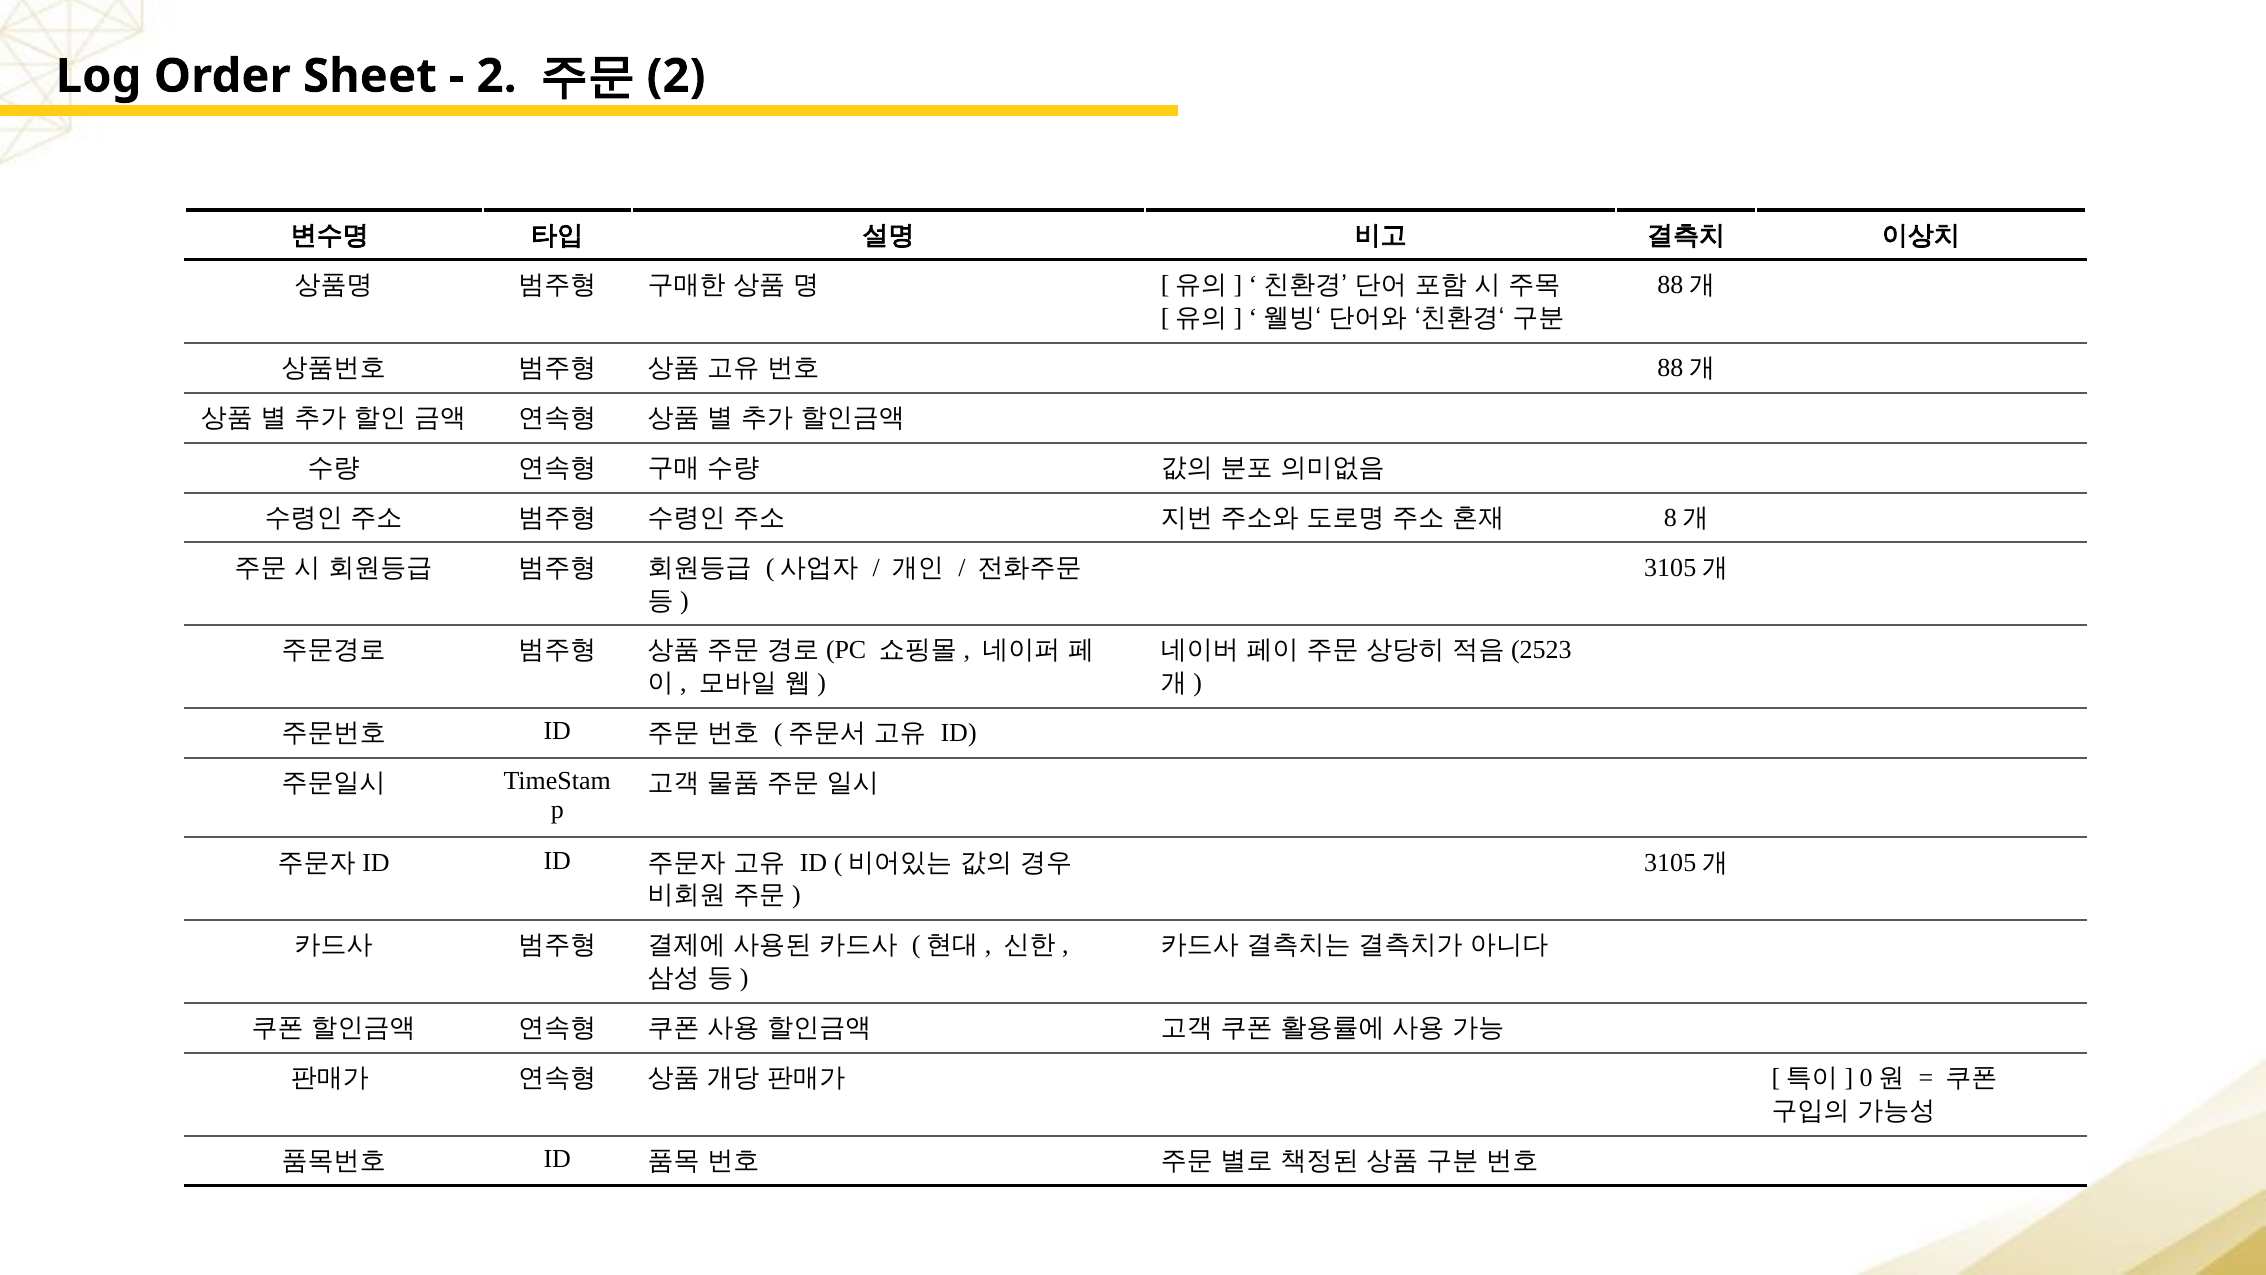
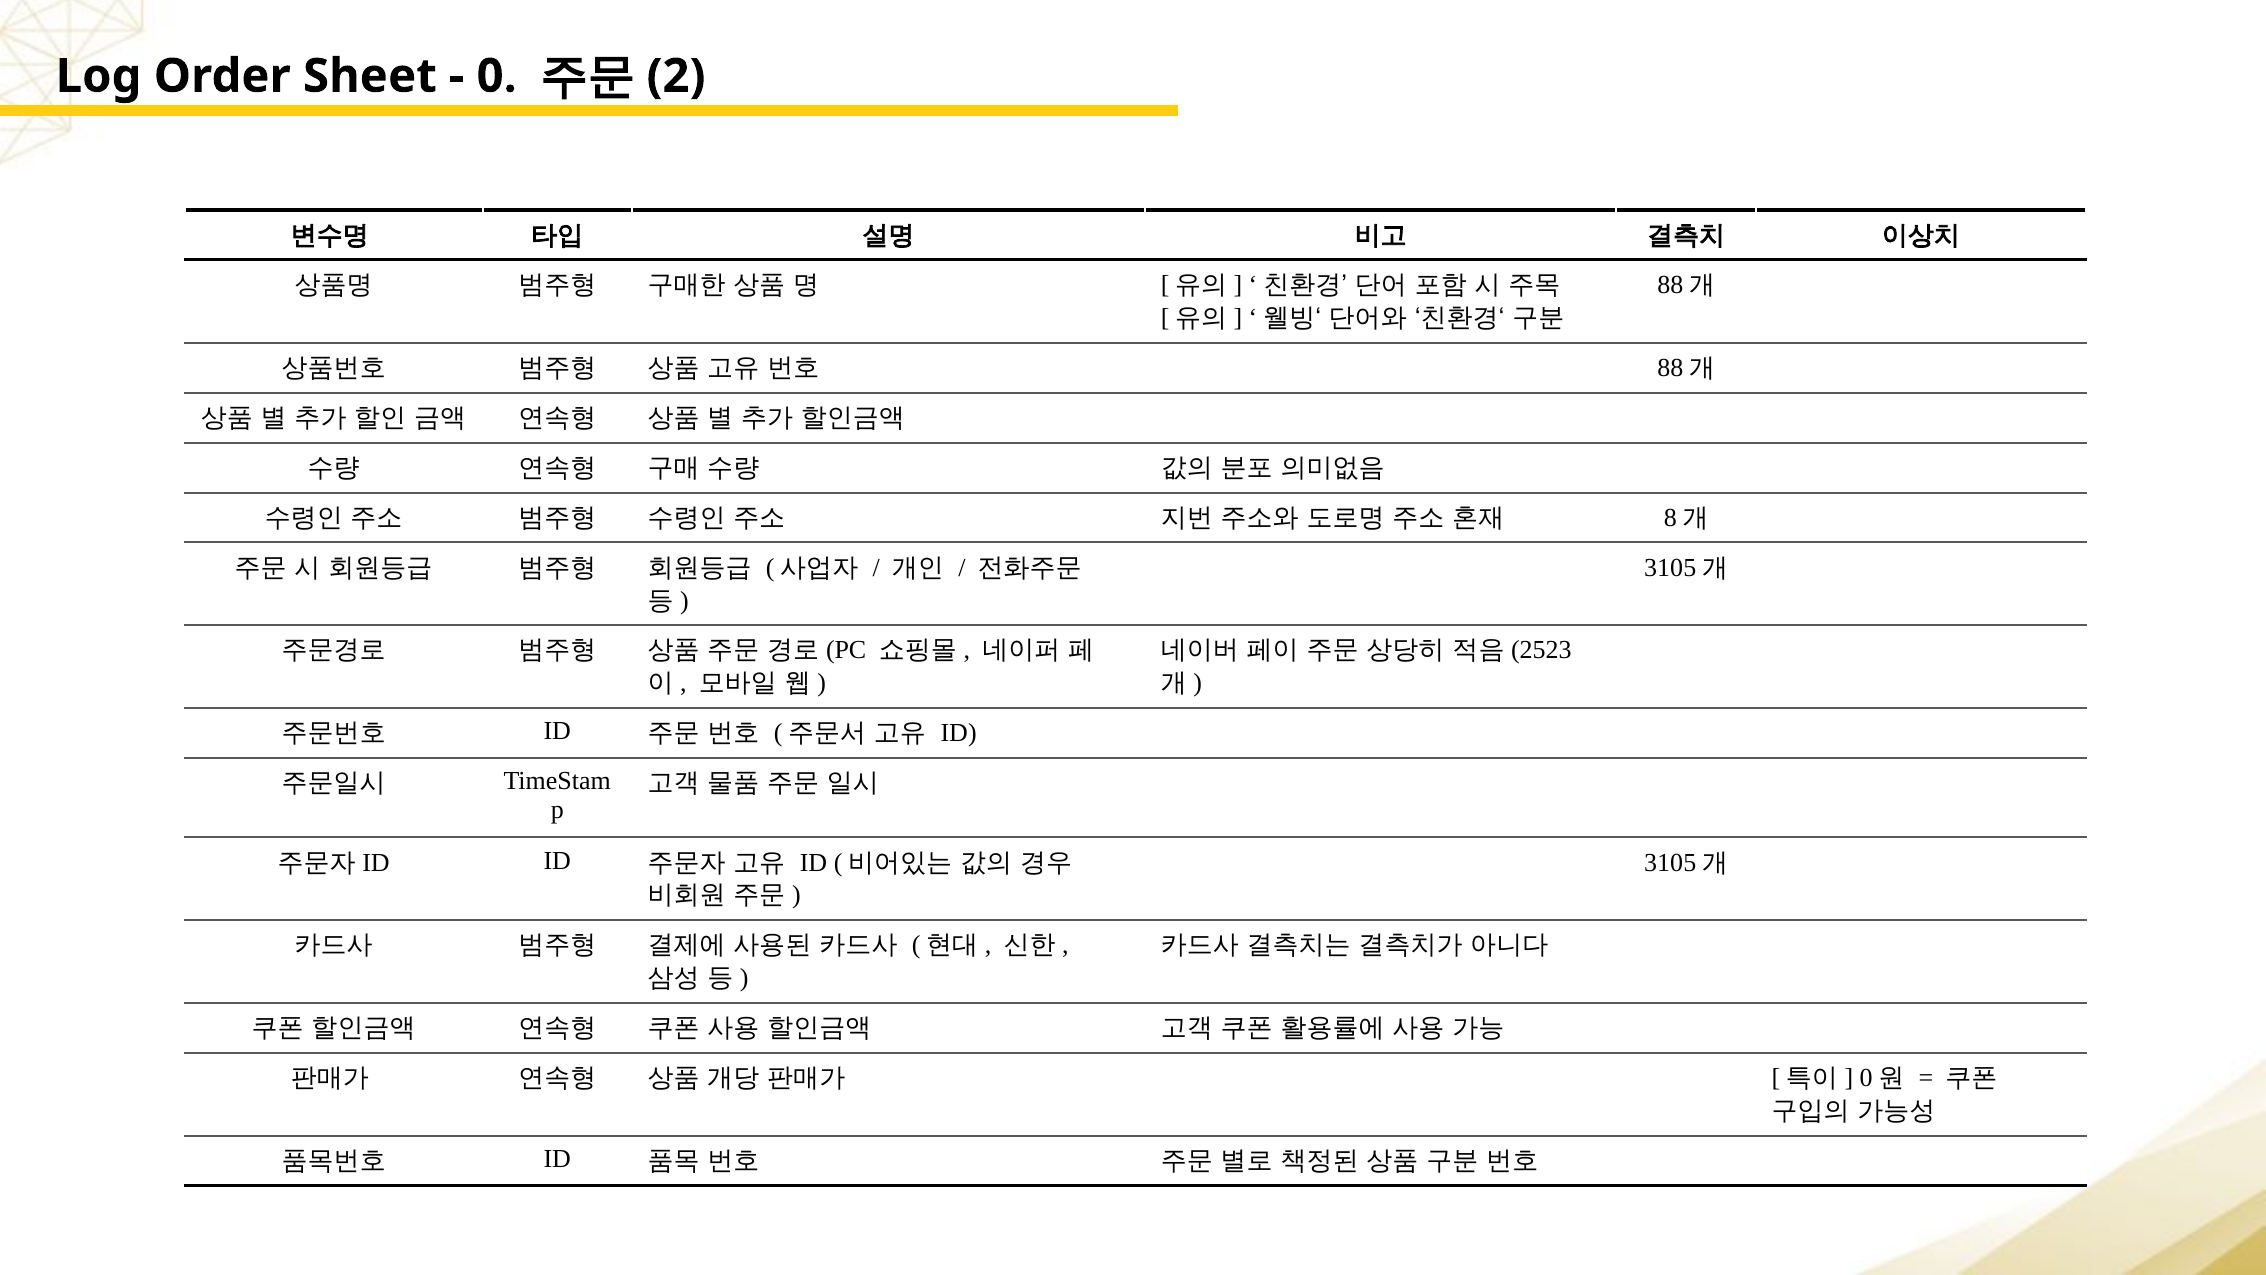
2: 2 -> 0 (497, 76)
